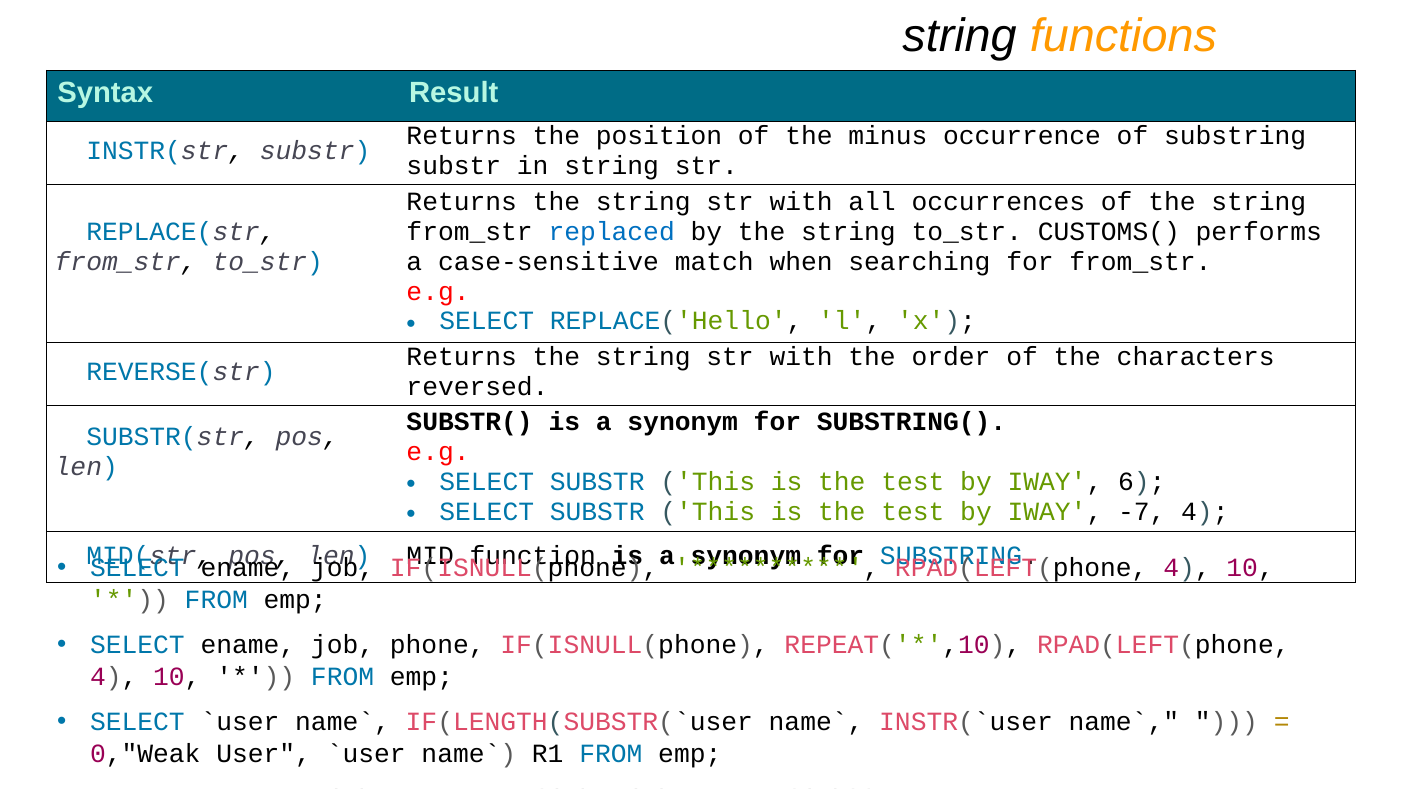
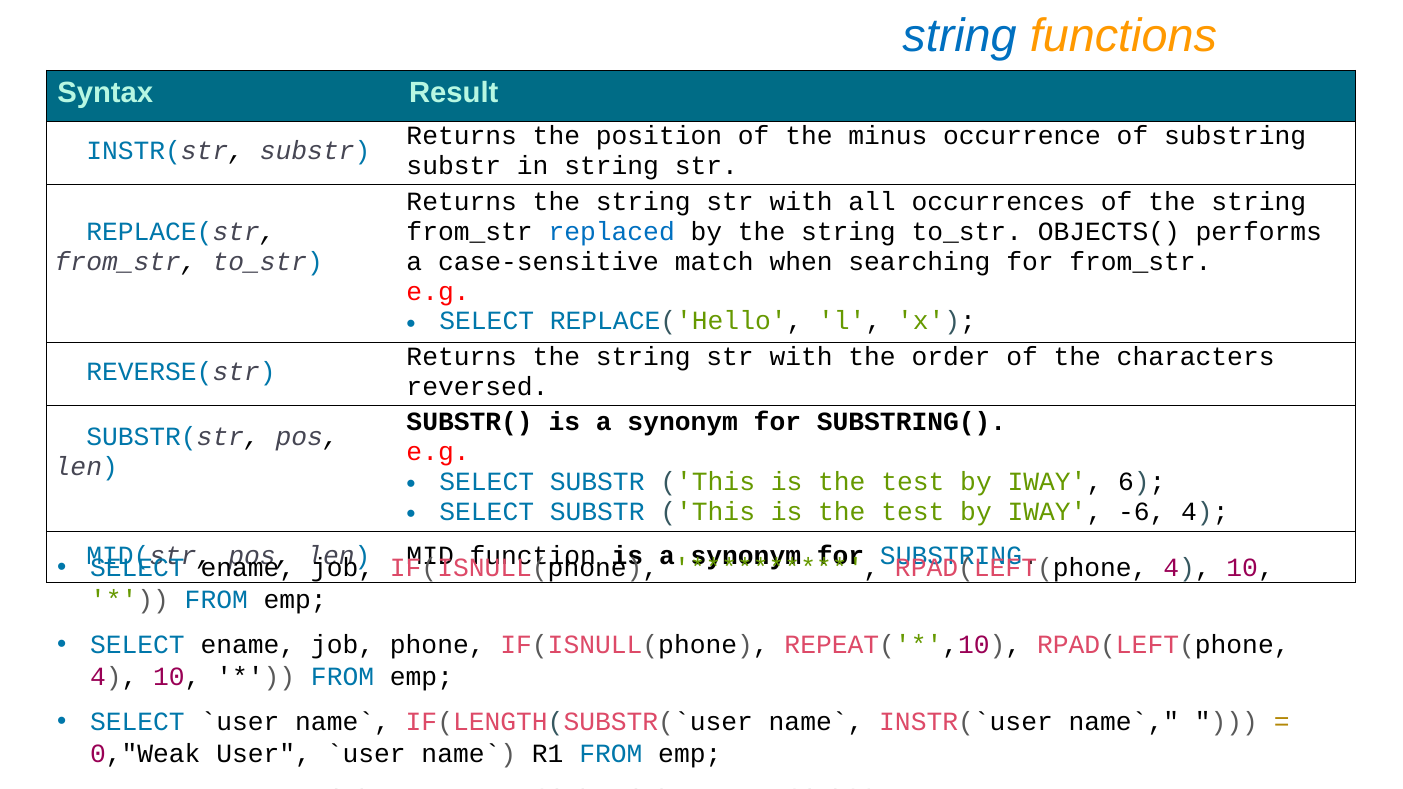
string colour: black -> blue (960, 37)
CUSTOMS(: CUSTOMS( -> OBJECTS( (1109, 232)
-7: -7 -> -6 (1142, 512)
